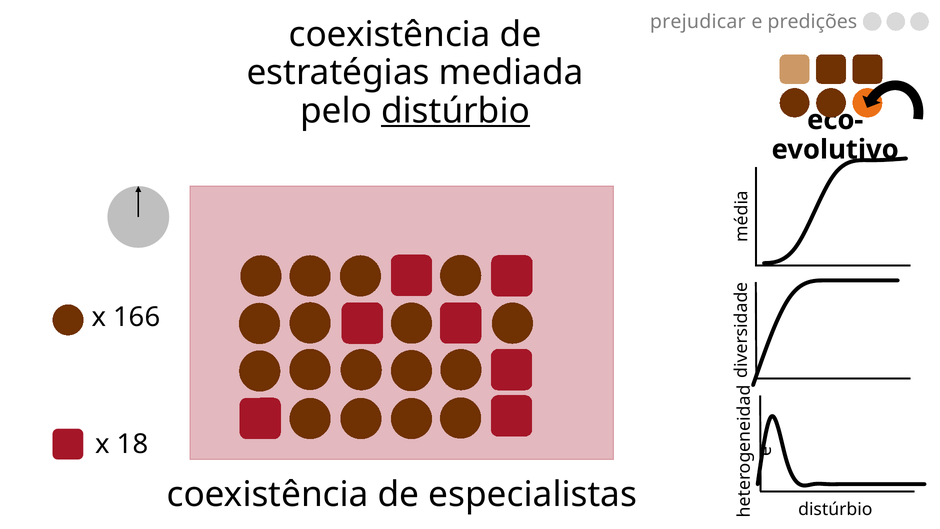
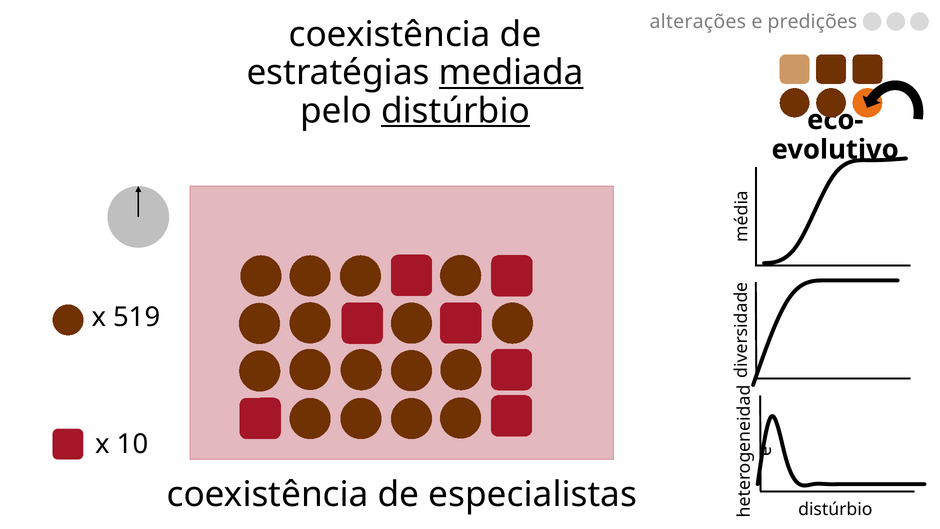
prejudicar: prejudicar -> alterações (698, 22)
mediada underline: none -> present (511, 73)
166: 166 -> 519 (137, 317)
18: 18 -> 10 (133, 444)
